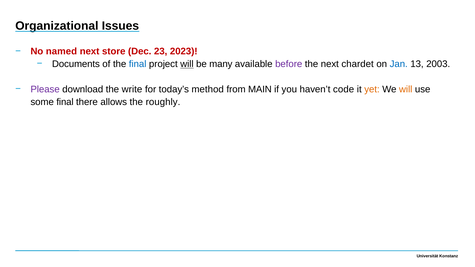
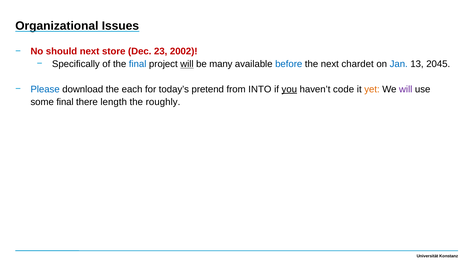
named: named -> should (62, 51)
2023: 2023 -> 2002 (184, 51)
Documents: Documents -> Specifically (76, 64)
before colour: purple -> blue (289, 64)
2003: 2003 -> 2045 (438, 64)
Please colour: purple -> blue (45, 89)
write: write -> each (132, 89)
method: method -> pretend (208, 89)
MAIN: MAIN -> INTO (260, 89)
you underline: none -> present (289, 89)
will colour: orange -> purple (406, 89)
allows: allows -> length (114, 102)
